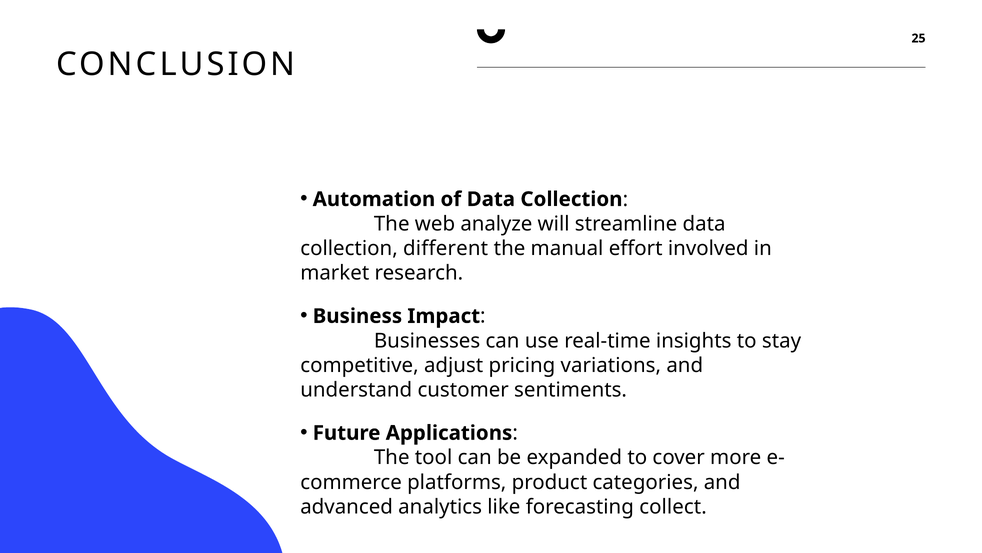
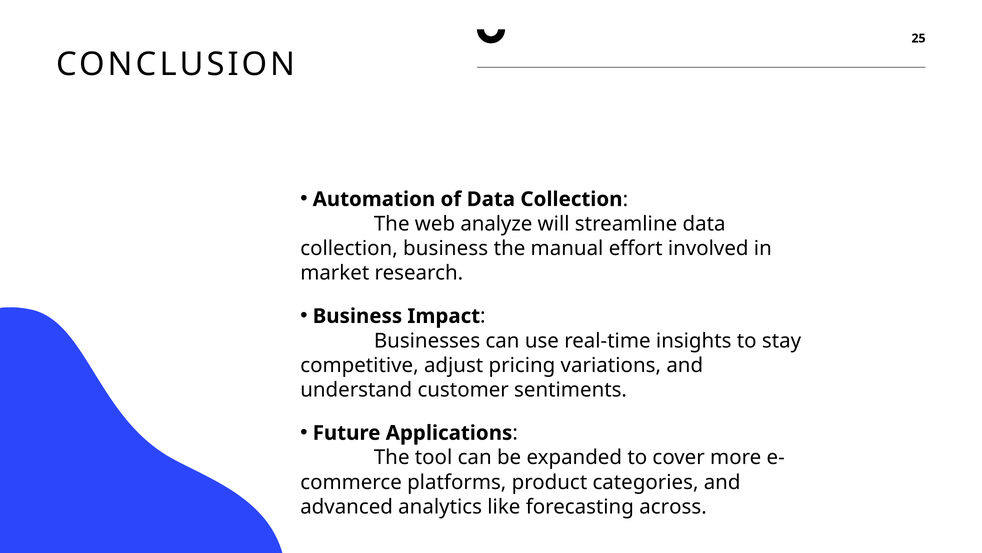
collection different: different -> business (446, 248)
collect: collect -> across (673, 506)
